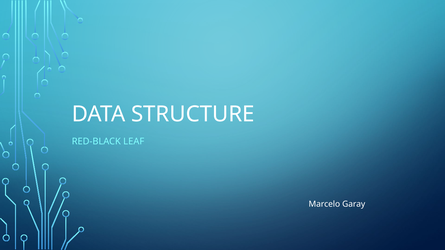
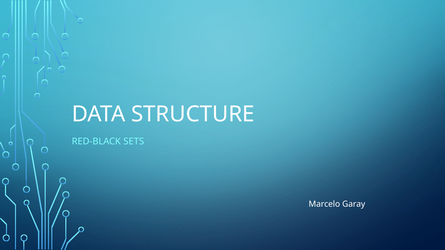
LEAF: LEAF -> SETS (134, 142)
